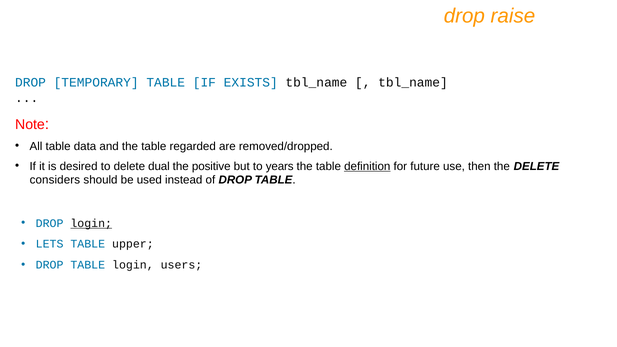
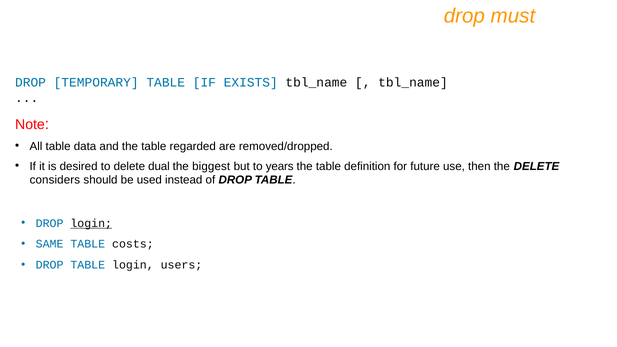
raise: raise -> must (513, 16)
positive: positive -> biggest (211, 166)
definition underline: present -> none (367, 166)
LETS: LETS -> SAME (50, 244)
upper: upper -> costs (133, 244)
